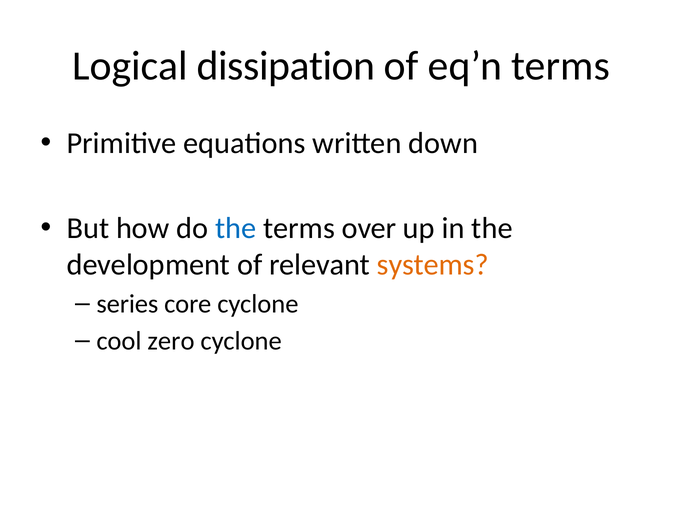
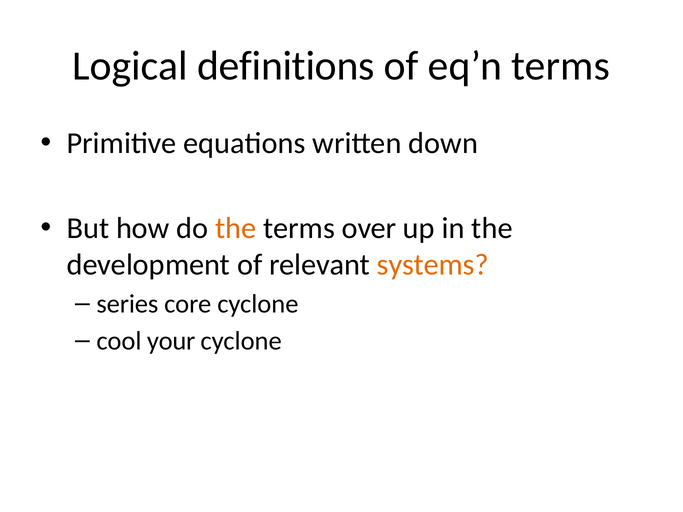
dissipation: dissipation -> definitions (286, 66)
the colour: blue -> orange (236, 228)
zero: zero -> your (171, 341)
